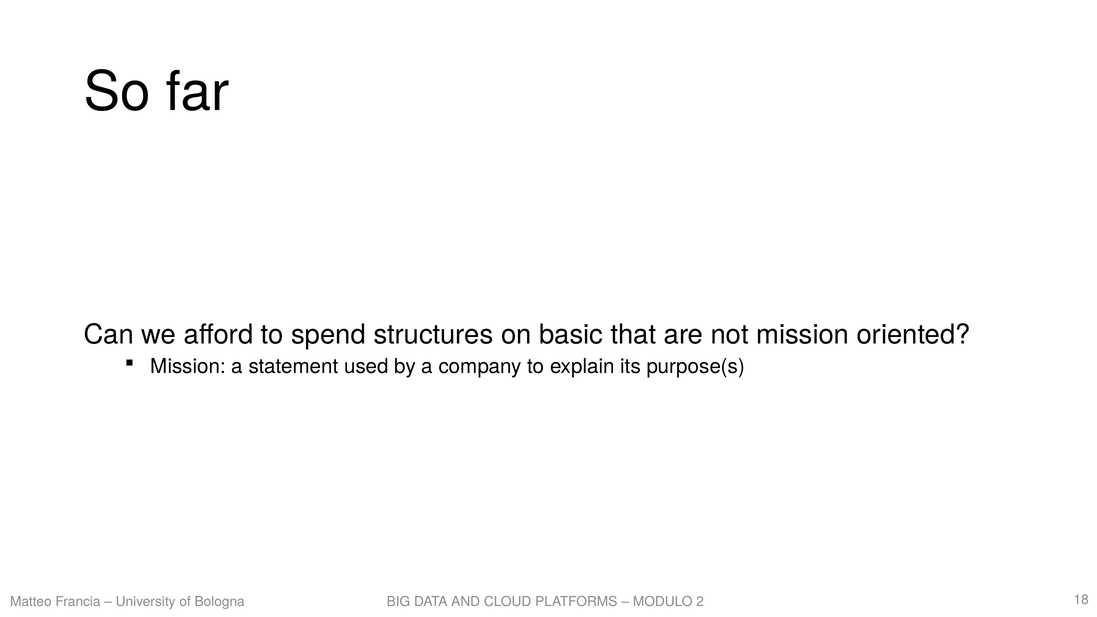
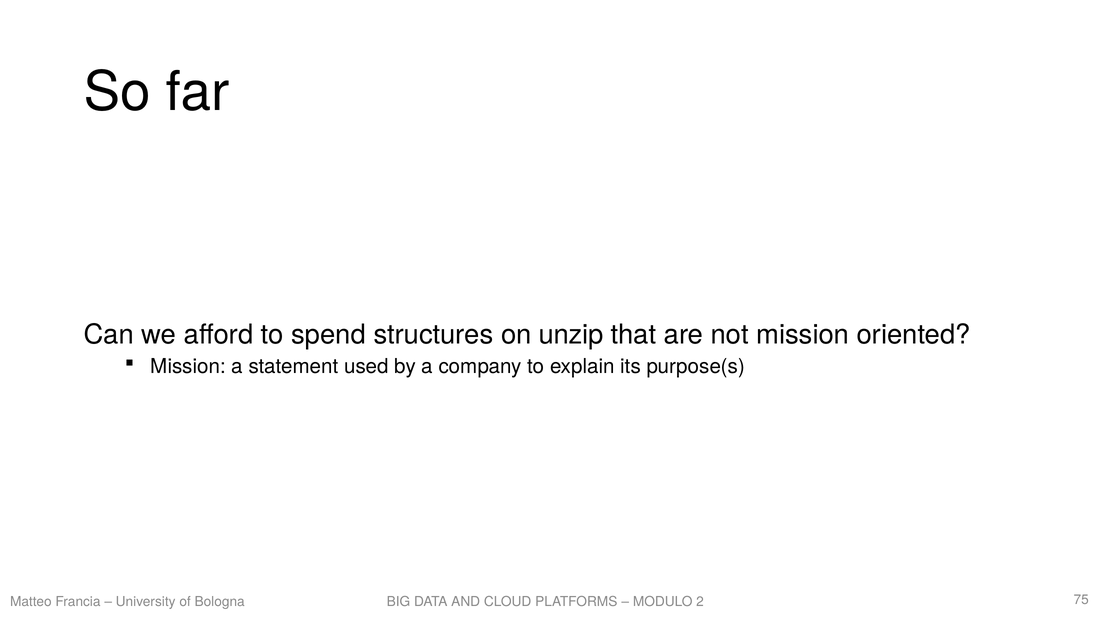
basic: basic -> unzip (571, 335)
18: 18 -> 75 (1081, 600)
